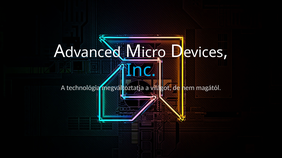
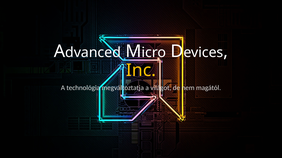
Inc colour: light blue -> yellow (141, 70)
